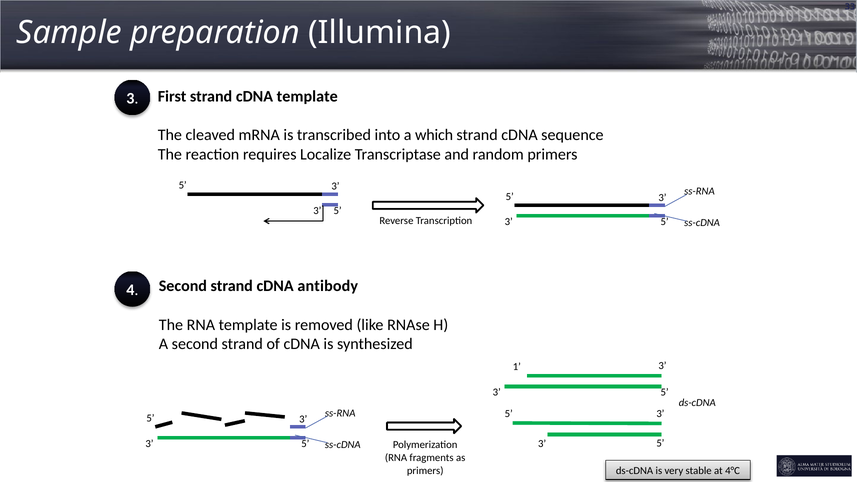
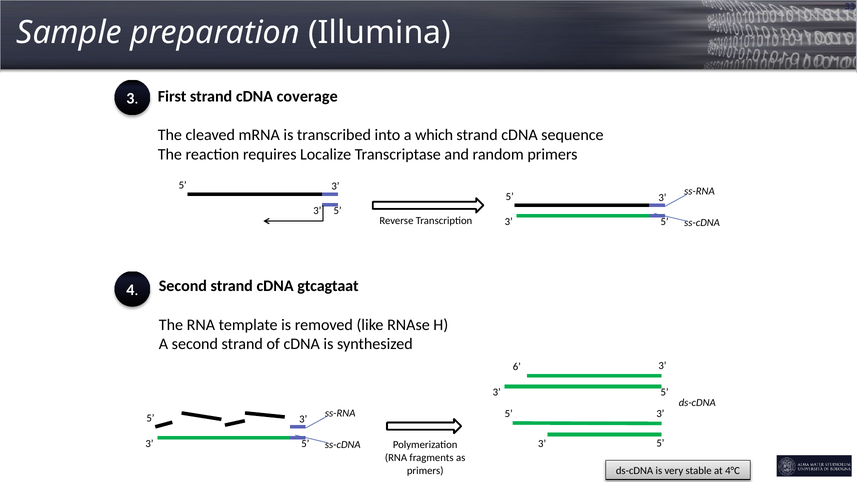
cDNA template: template -> coverage (307, 96)
antibody: antibody -> gtcagtaat (328, 286)
1: 1 -> 6 (517, 367)
